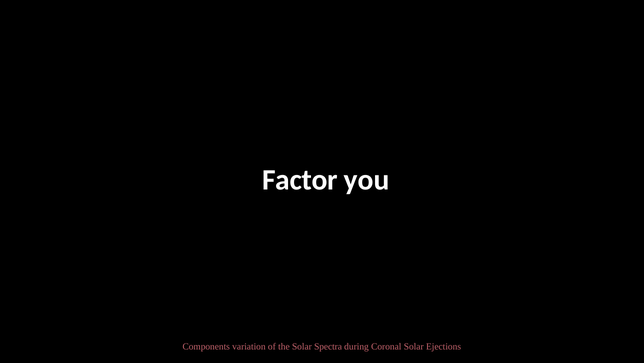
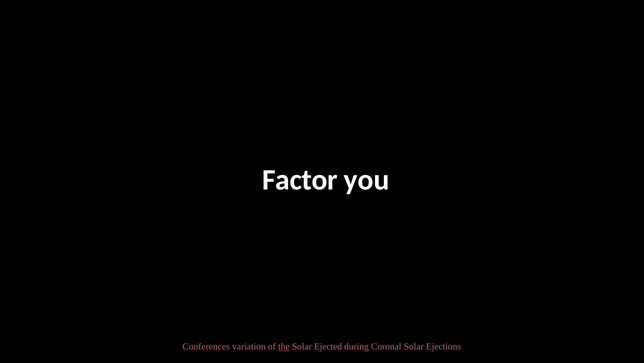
Components: Components -> Conferences (206, 346)
the underline: none -> present (284, 346)
Spectra: Spectra -> Ejected (328, 346)
